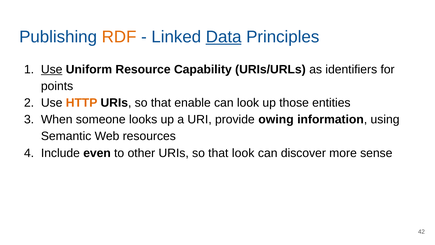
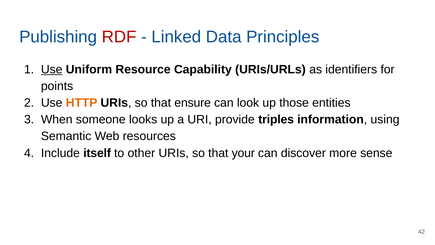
RDF colour: orange -> red (119, 37)
Data underline: present -> none (224, 37)
enable: enable -> ensure (193, 103)
owing: owing -> triples (276, 119)
even: even -> itself (97, 153)
that look: look -> your (243, 153)
